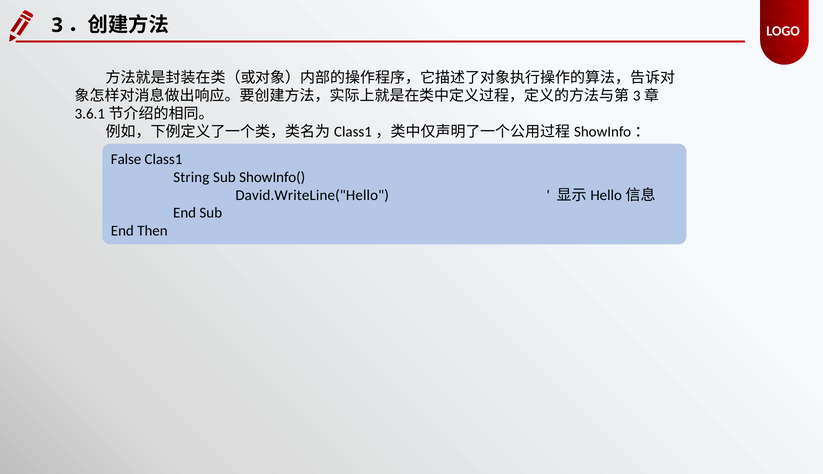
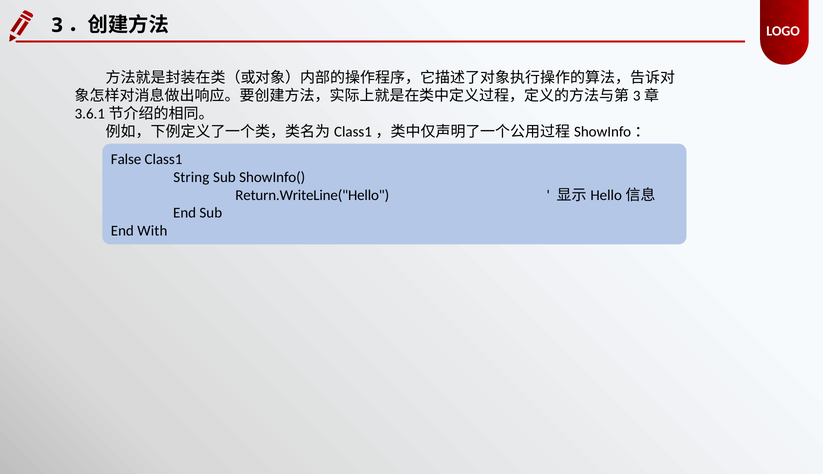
David.WriteLine("Hello: David.WriteLine("Hello -> Return.WriteLine("Hello (312, 195)
Then: Then -> With (152, 231)
